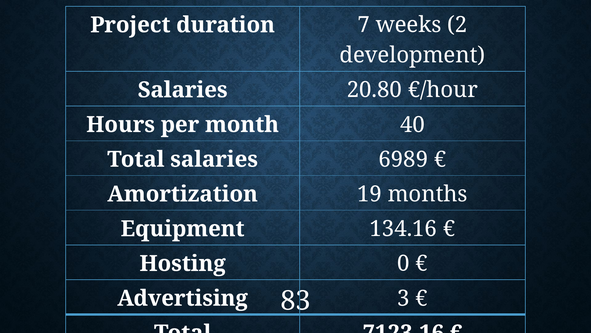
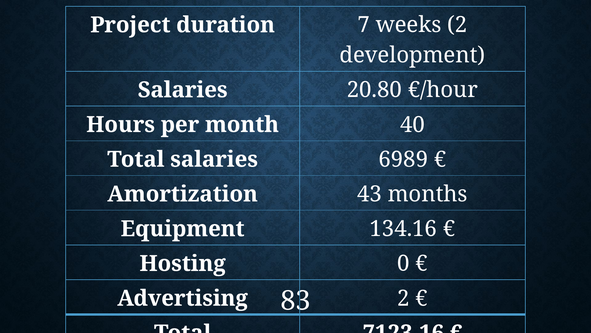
19: 19 -> 43 (370, 194)
Advertising 3: 3 -> 2 (403, 298)
